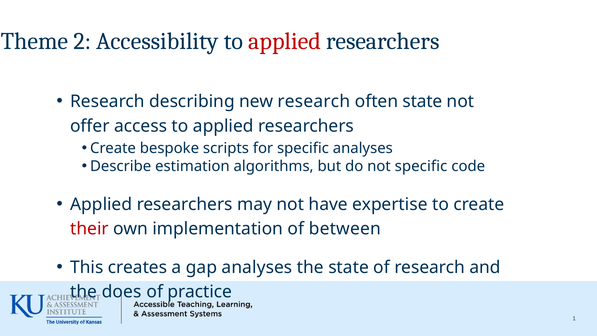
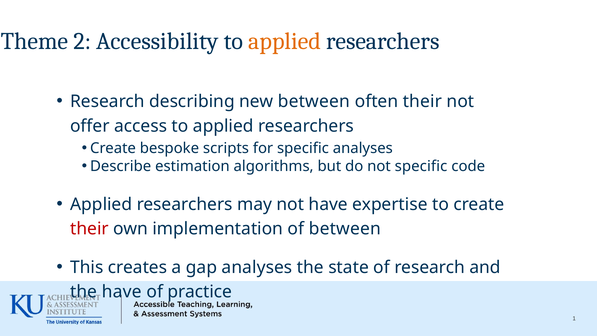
applied colour: red -> orange (285, 41)
new research: research -> between (314, 101)
often state: state -> their (422, 101)
the does: does -> have (122, 292)
